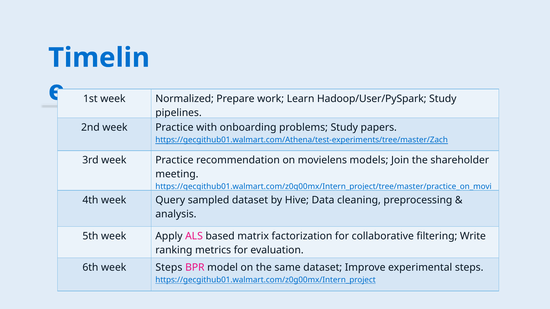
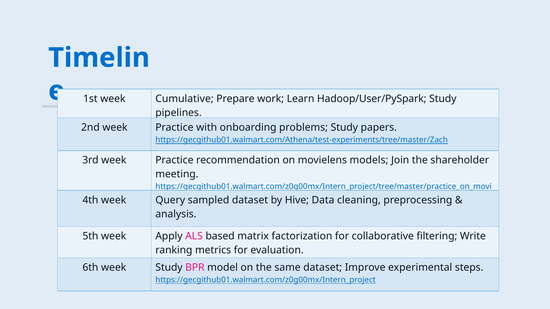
Normalized: Normalized -> Cumulative (185, 99)
week Steps: Steps -> Study (169, 268)
